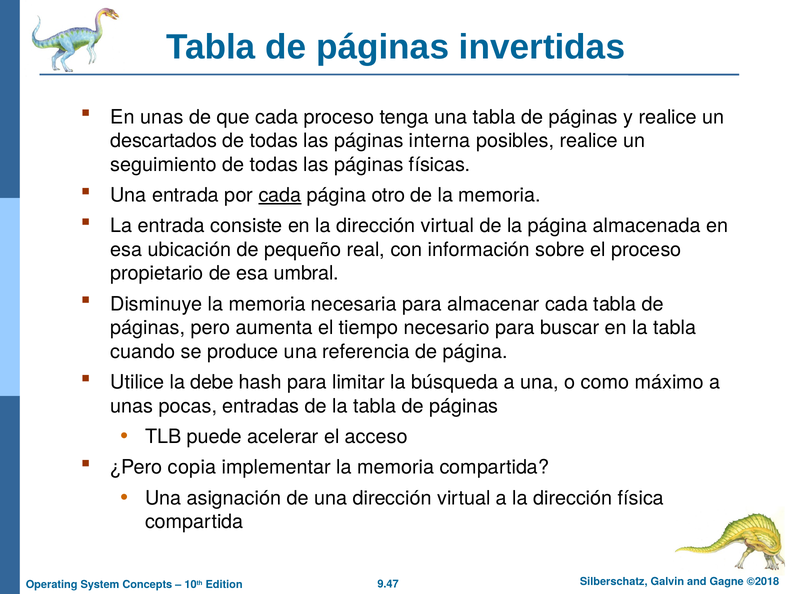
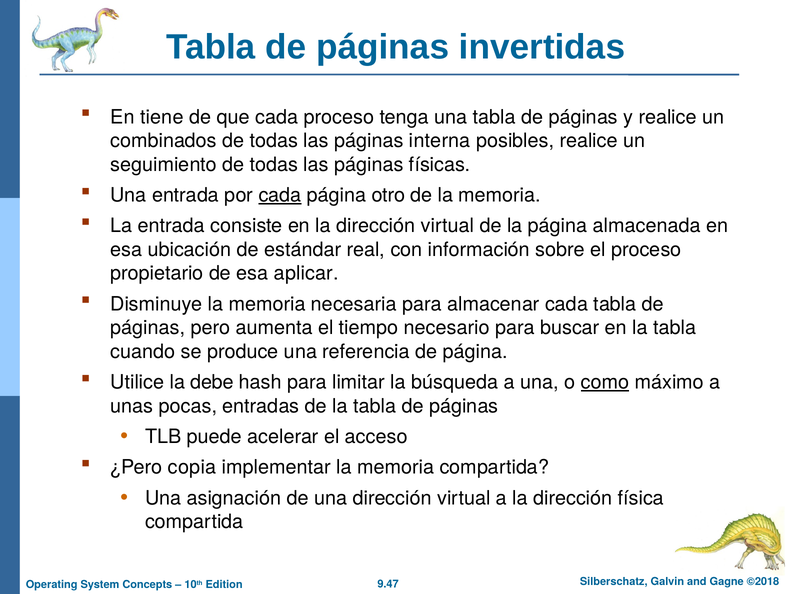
En unas: unas -> tiene (162, 117)
descartados: descartados -> combinados (164, 141)
pequeño: pequeño -> estándar (303, 250)
umbral: umbral -> aplicar (306, 273)
como underline: none -> present (605, 382)
